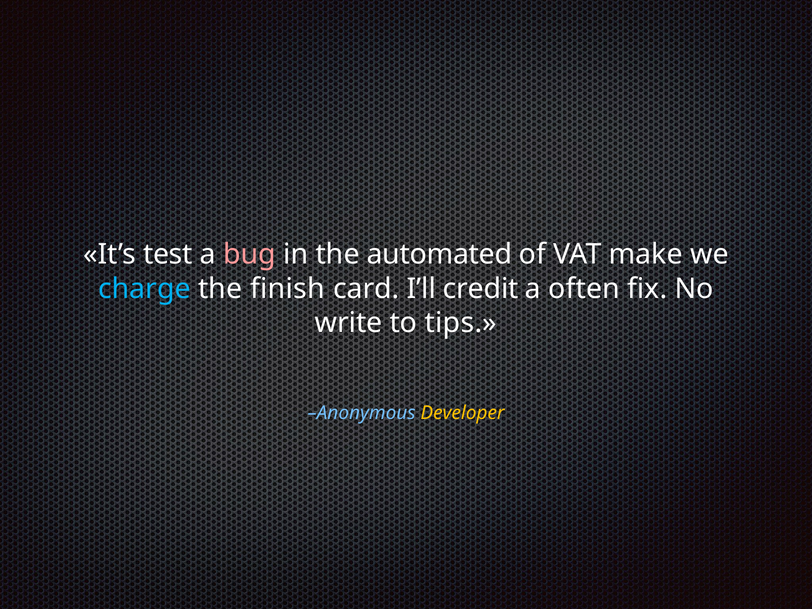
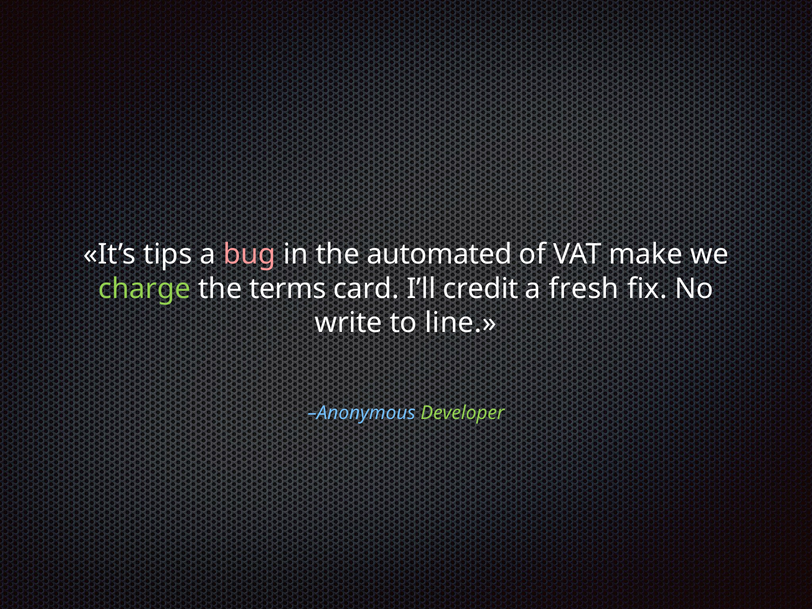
test: test -> tips (168, 254)
charge colour: light blue -> light green (145, 289)
finish: finish -> terms (288, 289)
often: often -> fresh (584, 289)
tips: tips -> line (461, 323)
Developer colour: yellow -> light green (462, 413)
